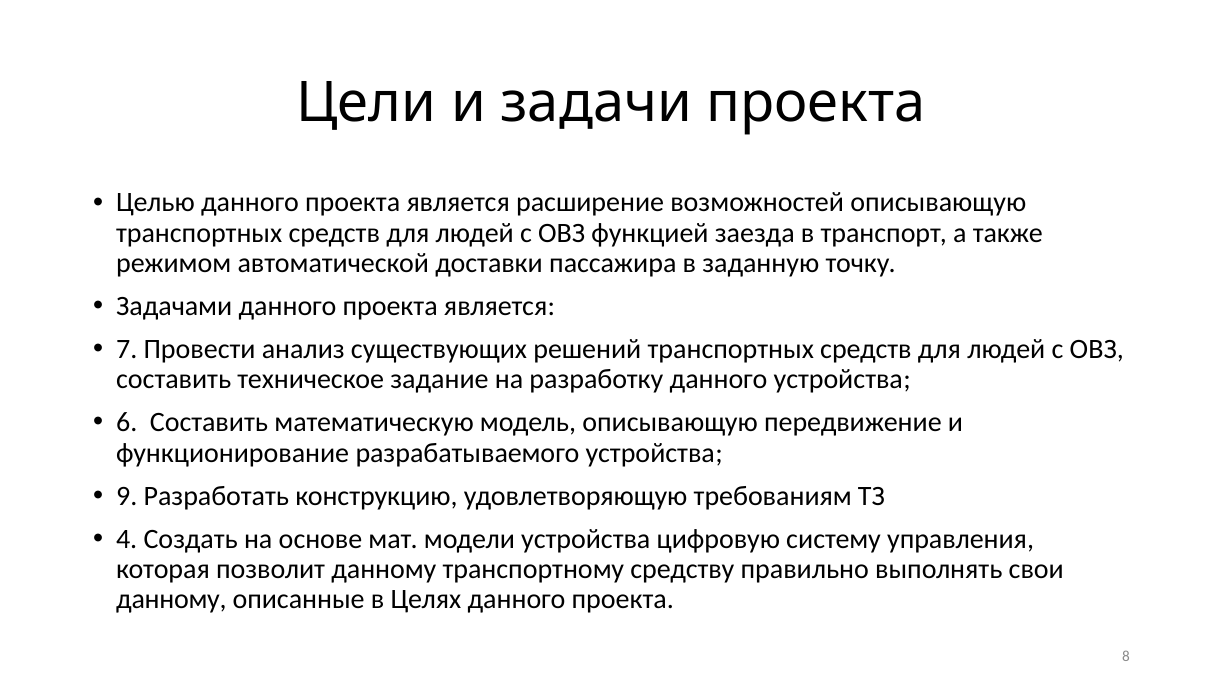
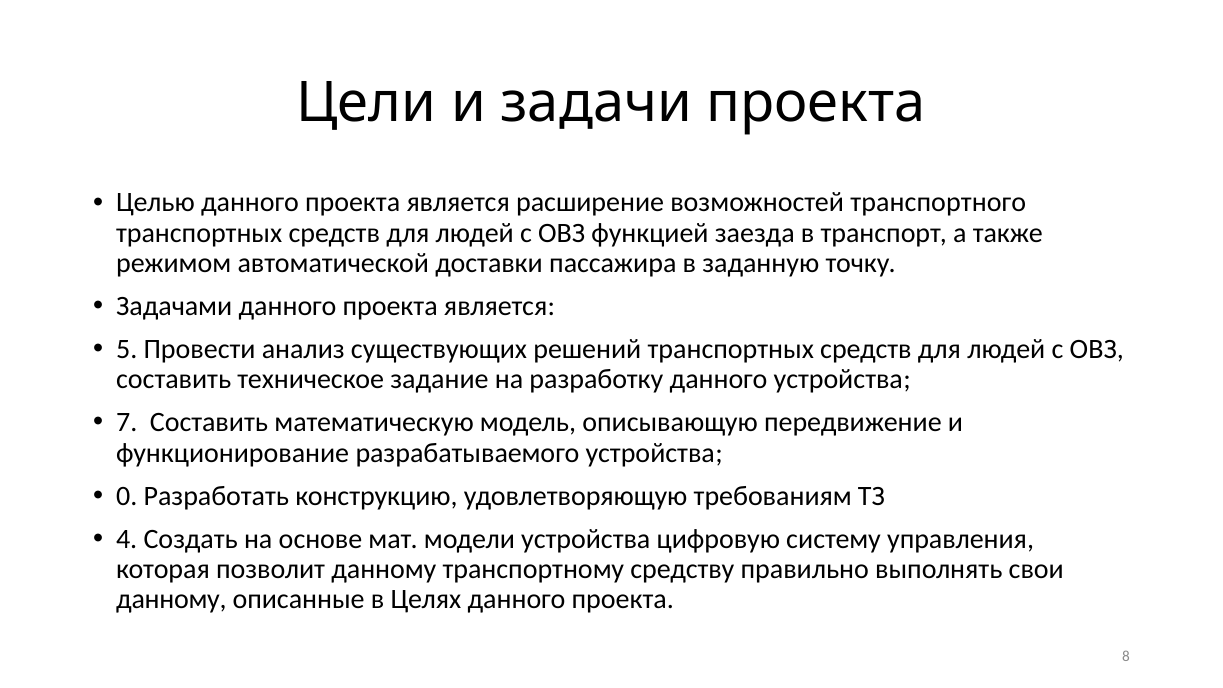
возможностей описывающую: описывающую -> транспортного (938, 203)
7: 7 -> 5 (127, 349)
6: 6 -> 7 (127, 422)
9: 9 -> 0 (127, 496)
